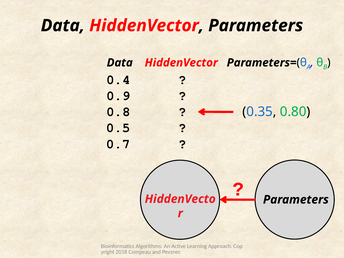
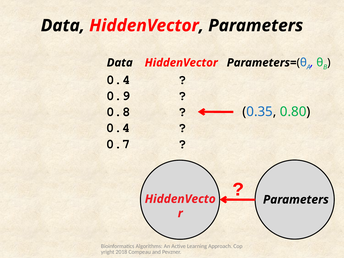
0.5: 0.5 -> 0.4 (118, 128)
